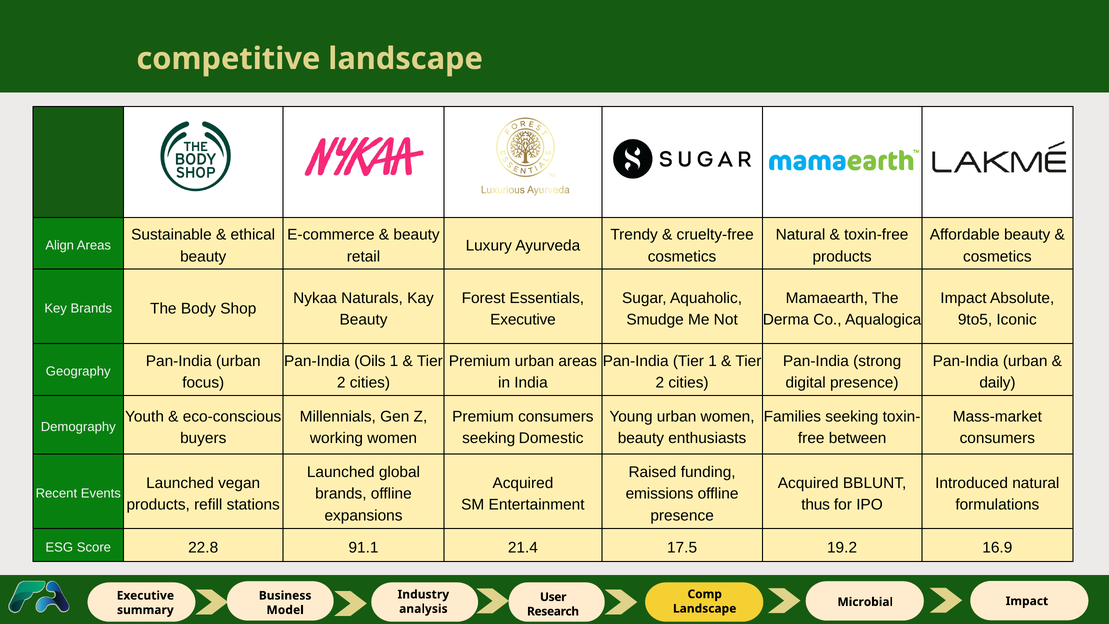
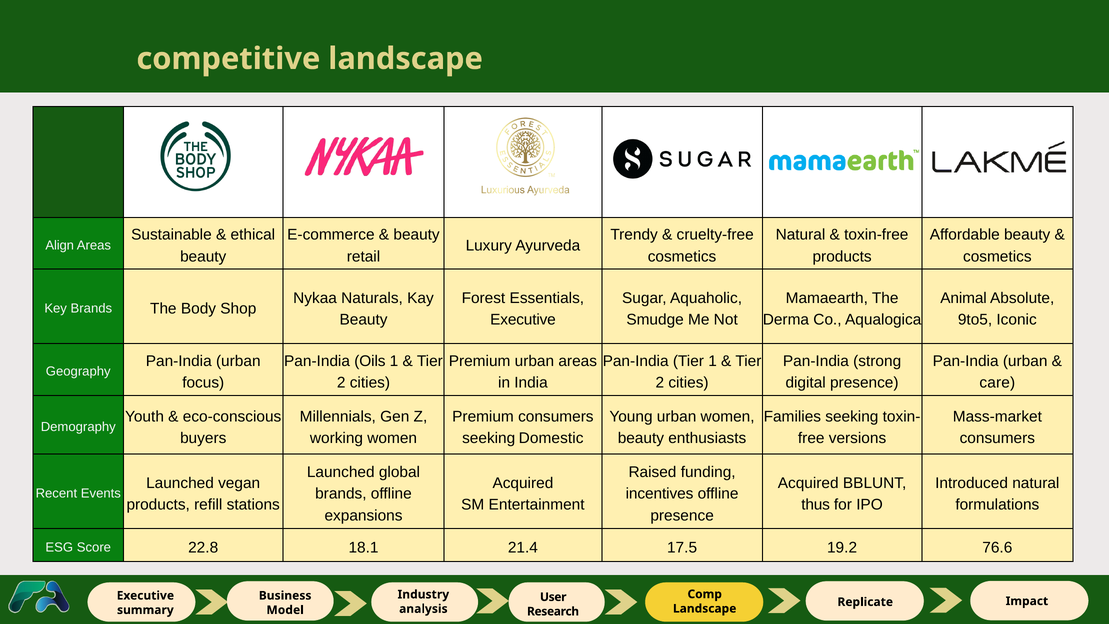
Impact: Impact -> Animal (964, 298)
daily: daily -> care (997, 383)
between: between -> versions (858, 438)
emissions: emissions -> incentives (660, 494)
91.1: 91.1 -> 18.1 (364, 547)
16.9: 16.9 -> 76.6 (997, 547)
Microbial: Microbial -> Replicate (865, 602)
